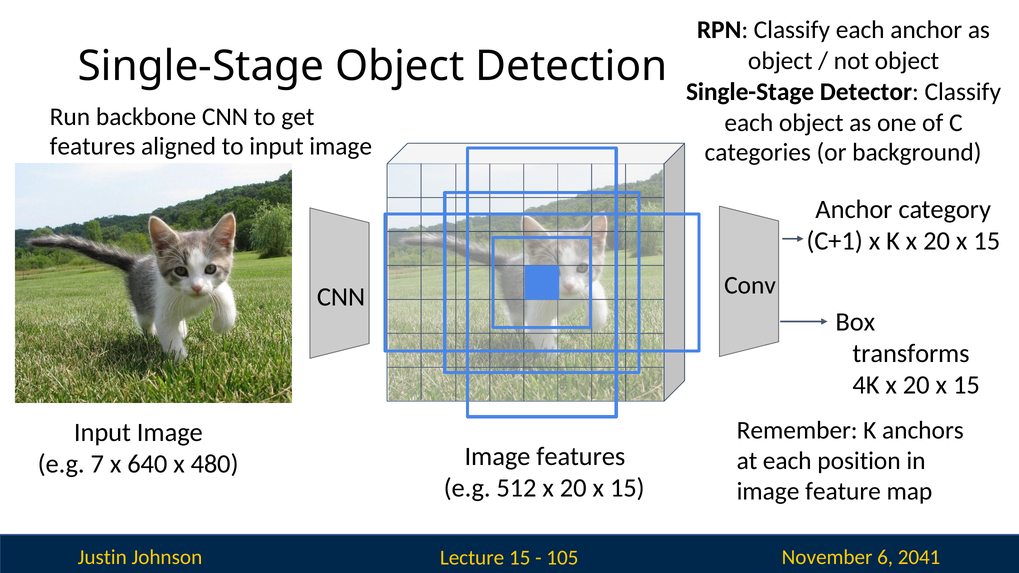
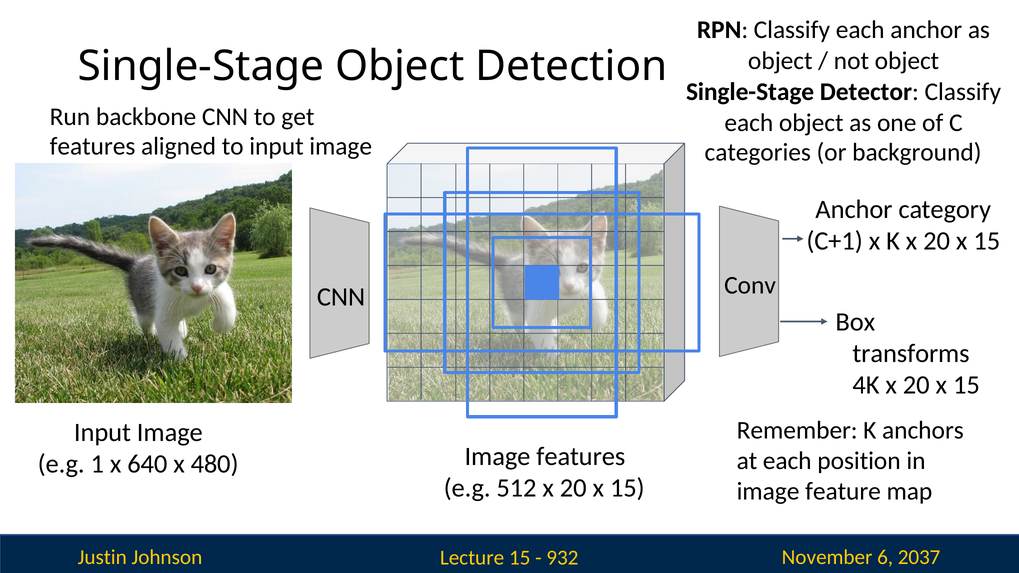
7: 7 -> 1 (97, 464)
105: 105 -> 932 (562, 558)
2041: 2041 -> 2037 (919, 558)
